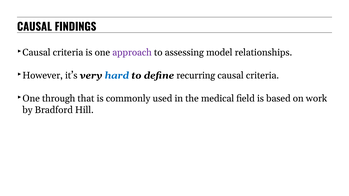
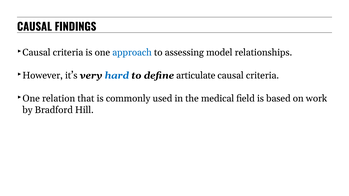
approach colour: purple -> blue (132, 53)
recurring: recurring -> articulate (196, 75)
through: through -> relation (59, 98)
